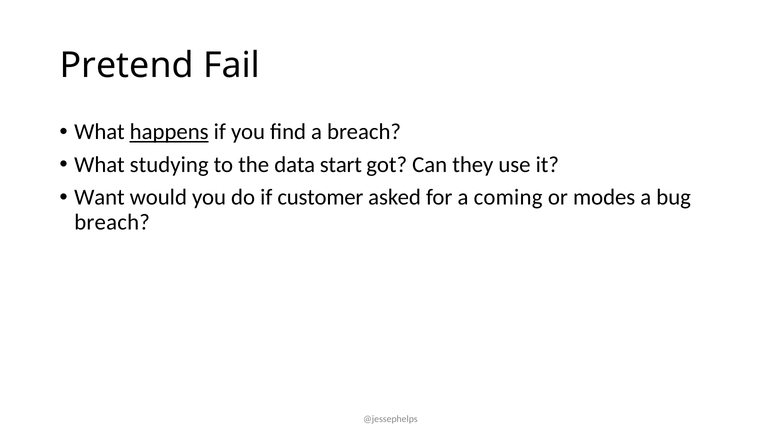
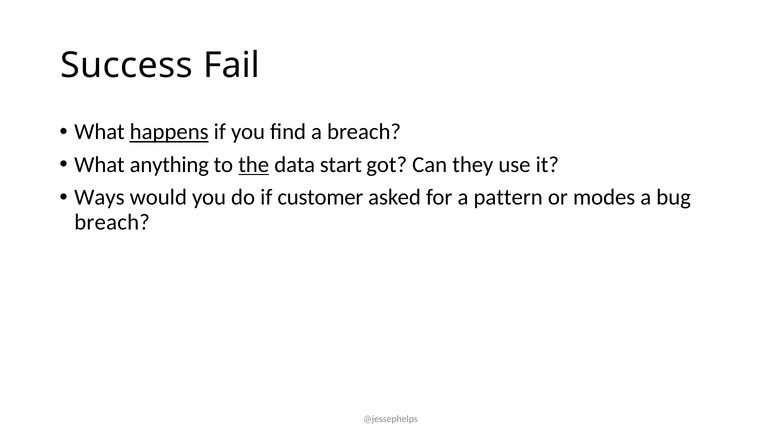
Pretend: Pretend -> Success (127, 66)
studying: studying -> anything (169, 165)
the underline: none -> present (254, 165)
Want: Want -> Ways (99, 198)
coming: coming -> pattern (508, 198)
